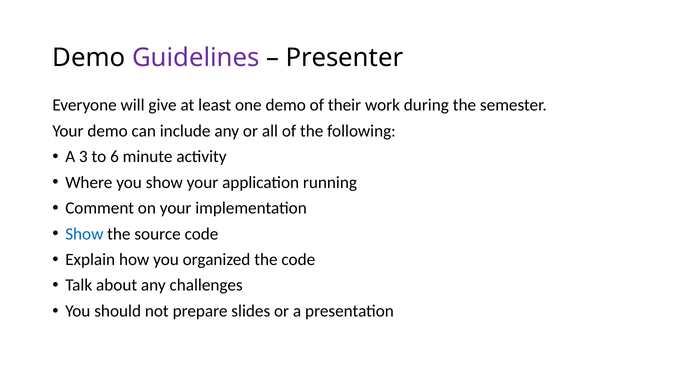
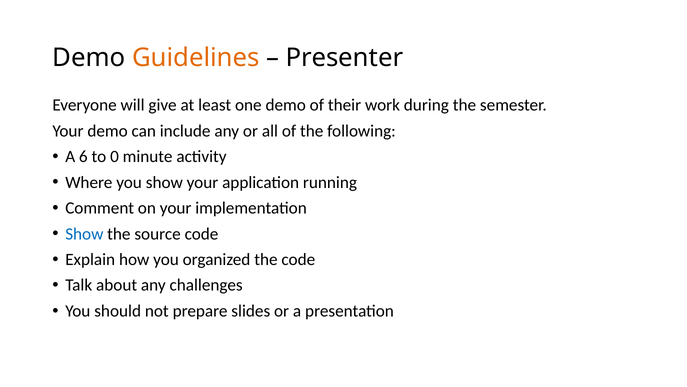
Guidelines colour: purple -> orange (196, 58)
3: 3 -> 6 (83, 156)
6: 6 -> 0 (114, 156)
